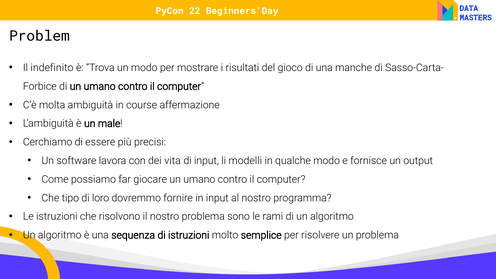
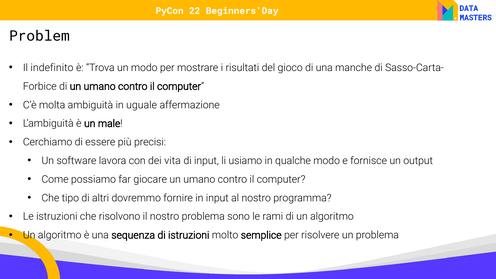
course: course -> uguale (142, 105)
modelli: modelli -> usiamo (245, 161)
loro: loro -> altri (101, 198)
